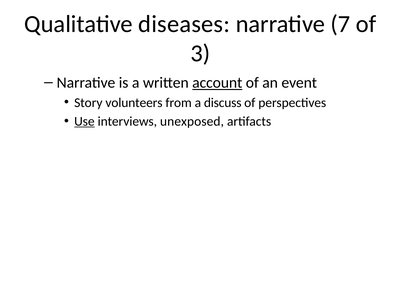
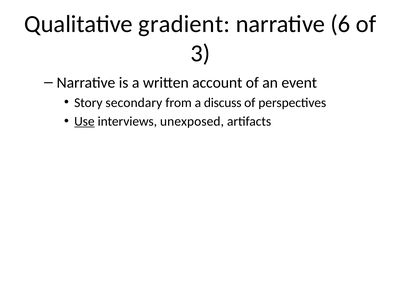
diseases: diseases -> gradient (184, 24)
7: 7 -> 6 (340, 24)
account underline: present -> none (217, 83)
volunteers: volunteers -> secondary (134, 103)
